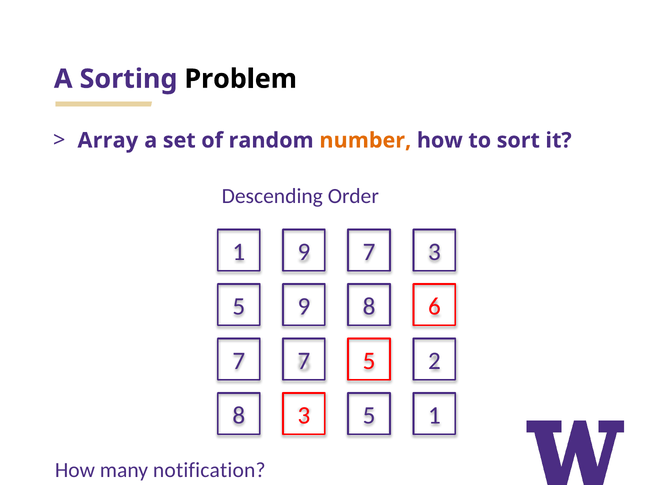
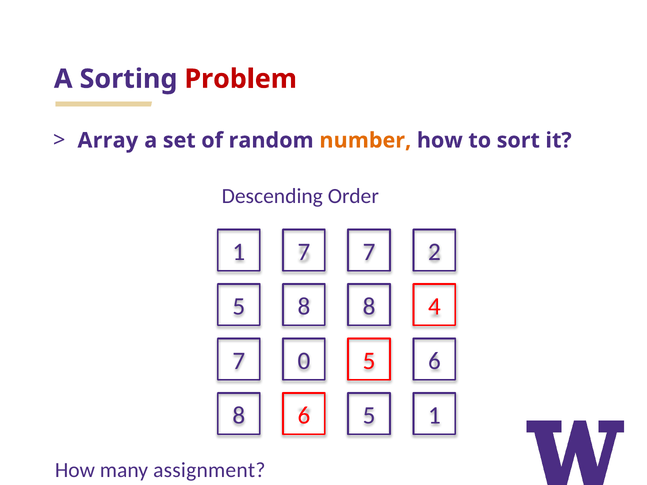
Problem colour: black -> red (241, 79)
1 9: 9 -> 7 (304, 252)
7 3: 3 -> 2 (434, 252)
5 9: 9 -> 8 (304, 307)
6: 6 -> 4 (434, 307)
7 7: 7 -> 0 (304, 361)
5 2: 2 -> 6 (434, 361)
8 3: 3 -> 6 (304, 416)
notification: notification -> assignment (209, 470)
